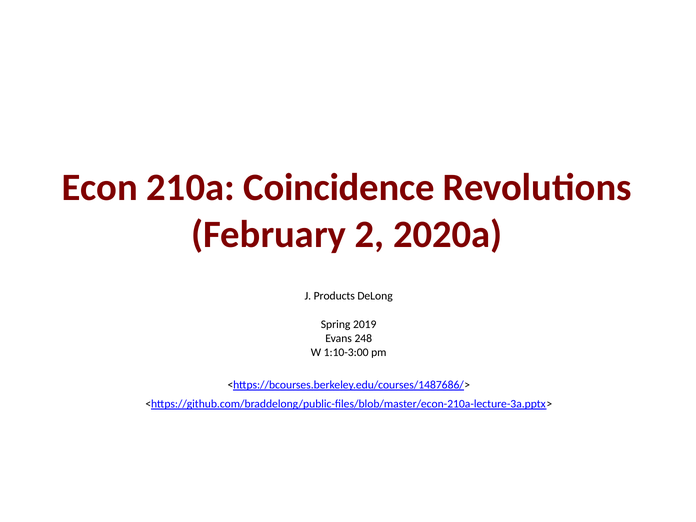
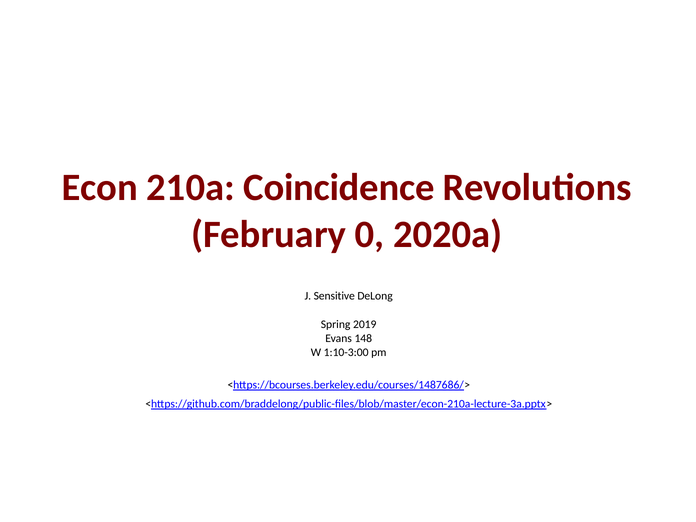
2: 2 -> 0 (370, 234)
Products: Products -> Sensitive (334, 296)
248: 248 -> 148 (363, 338)
